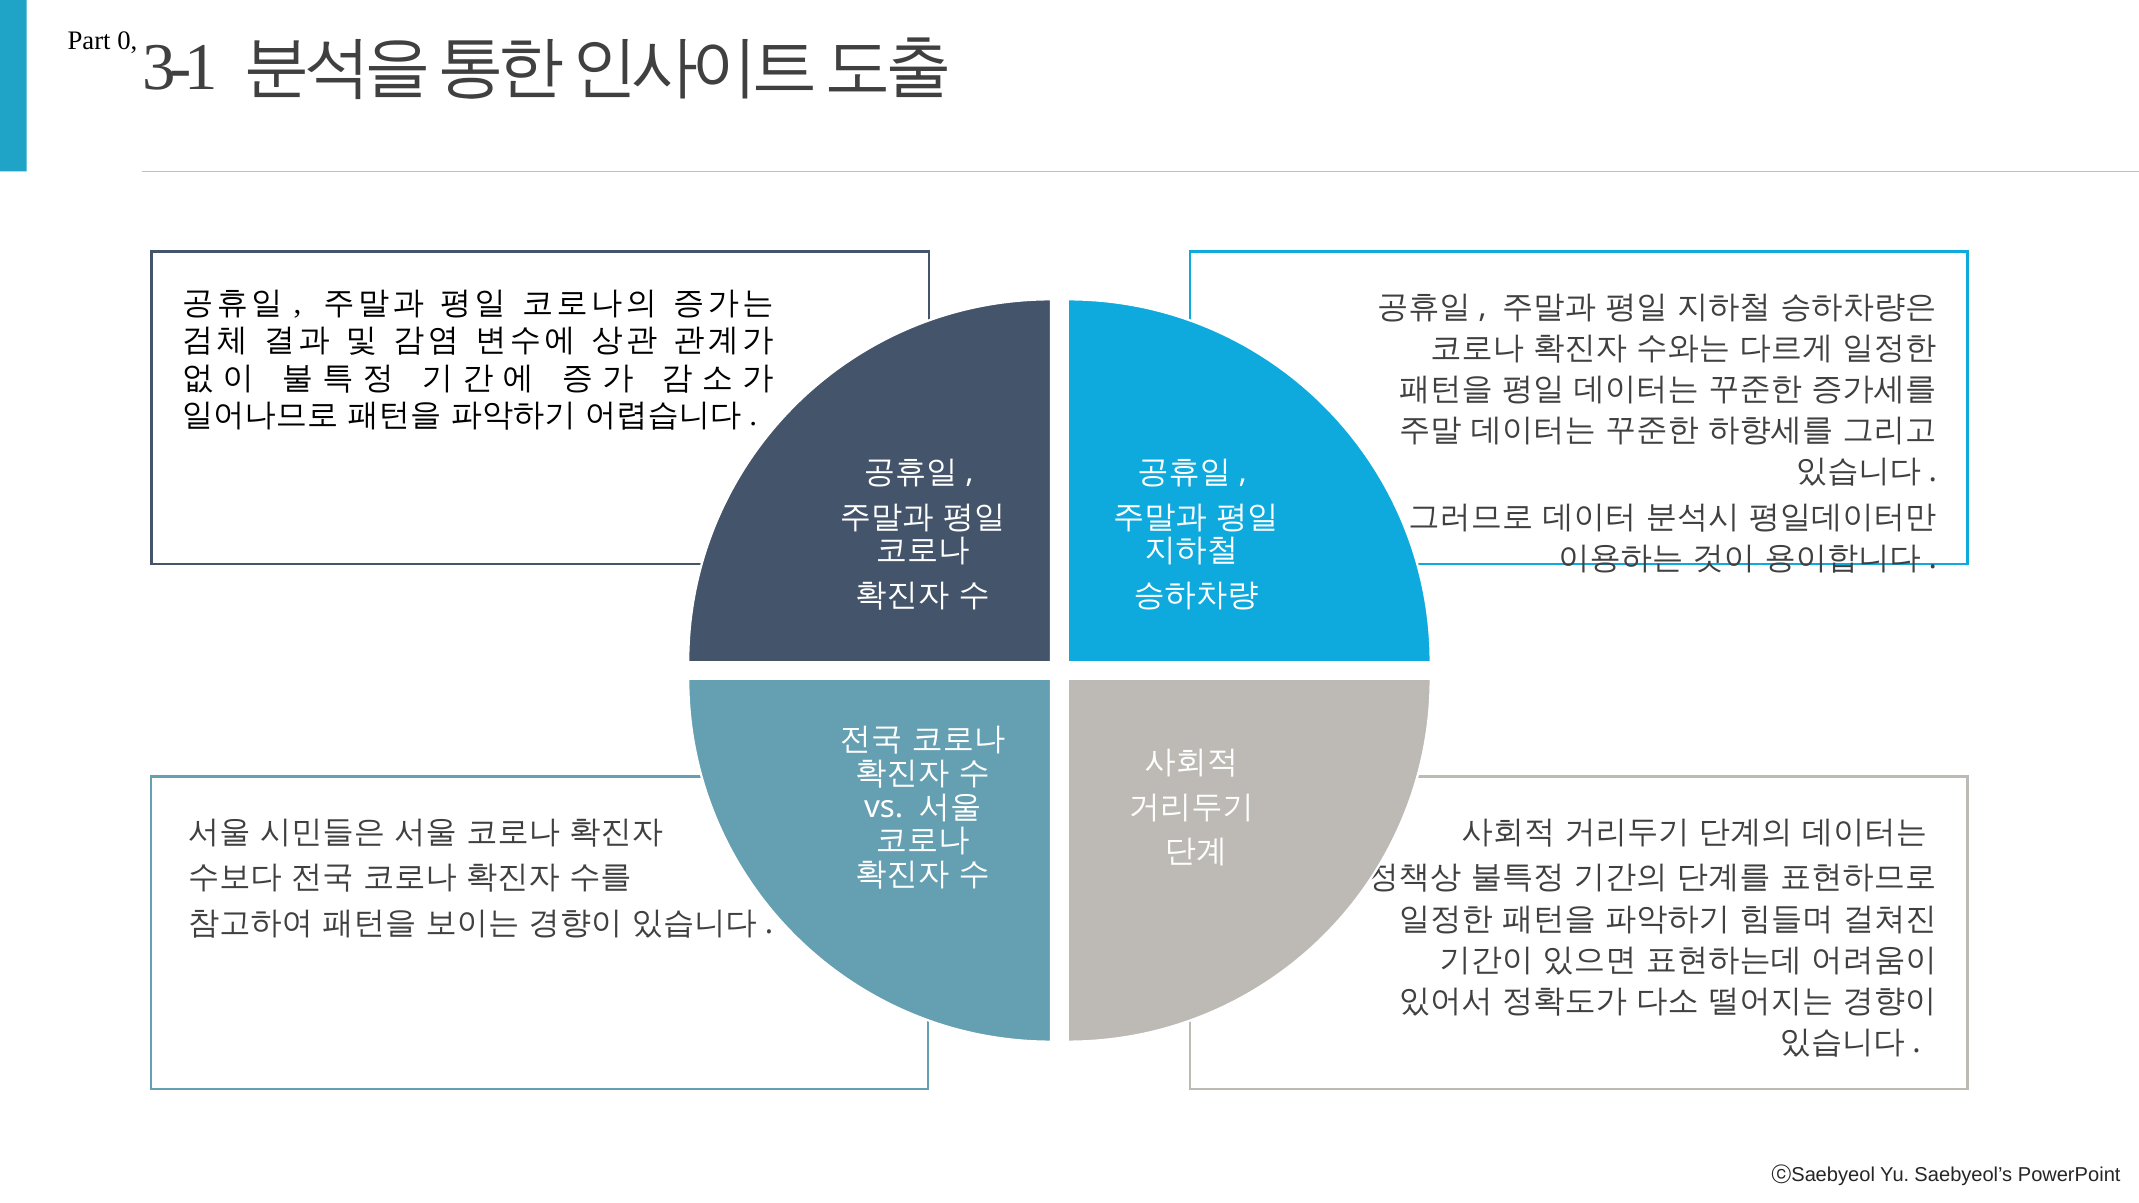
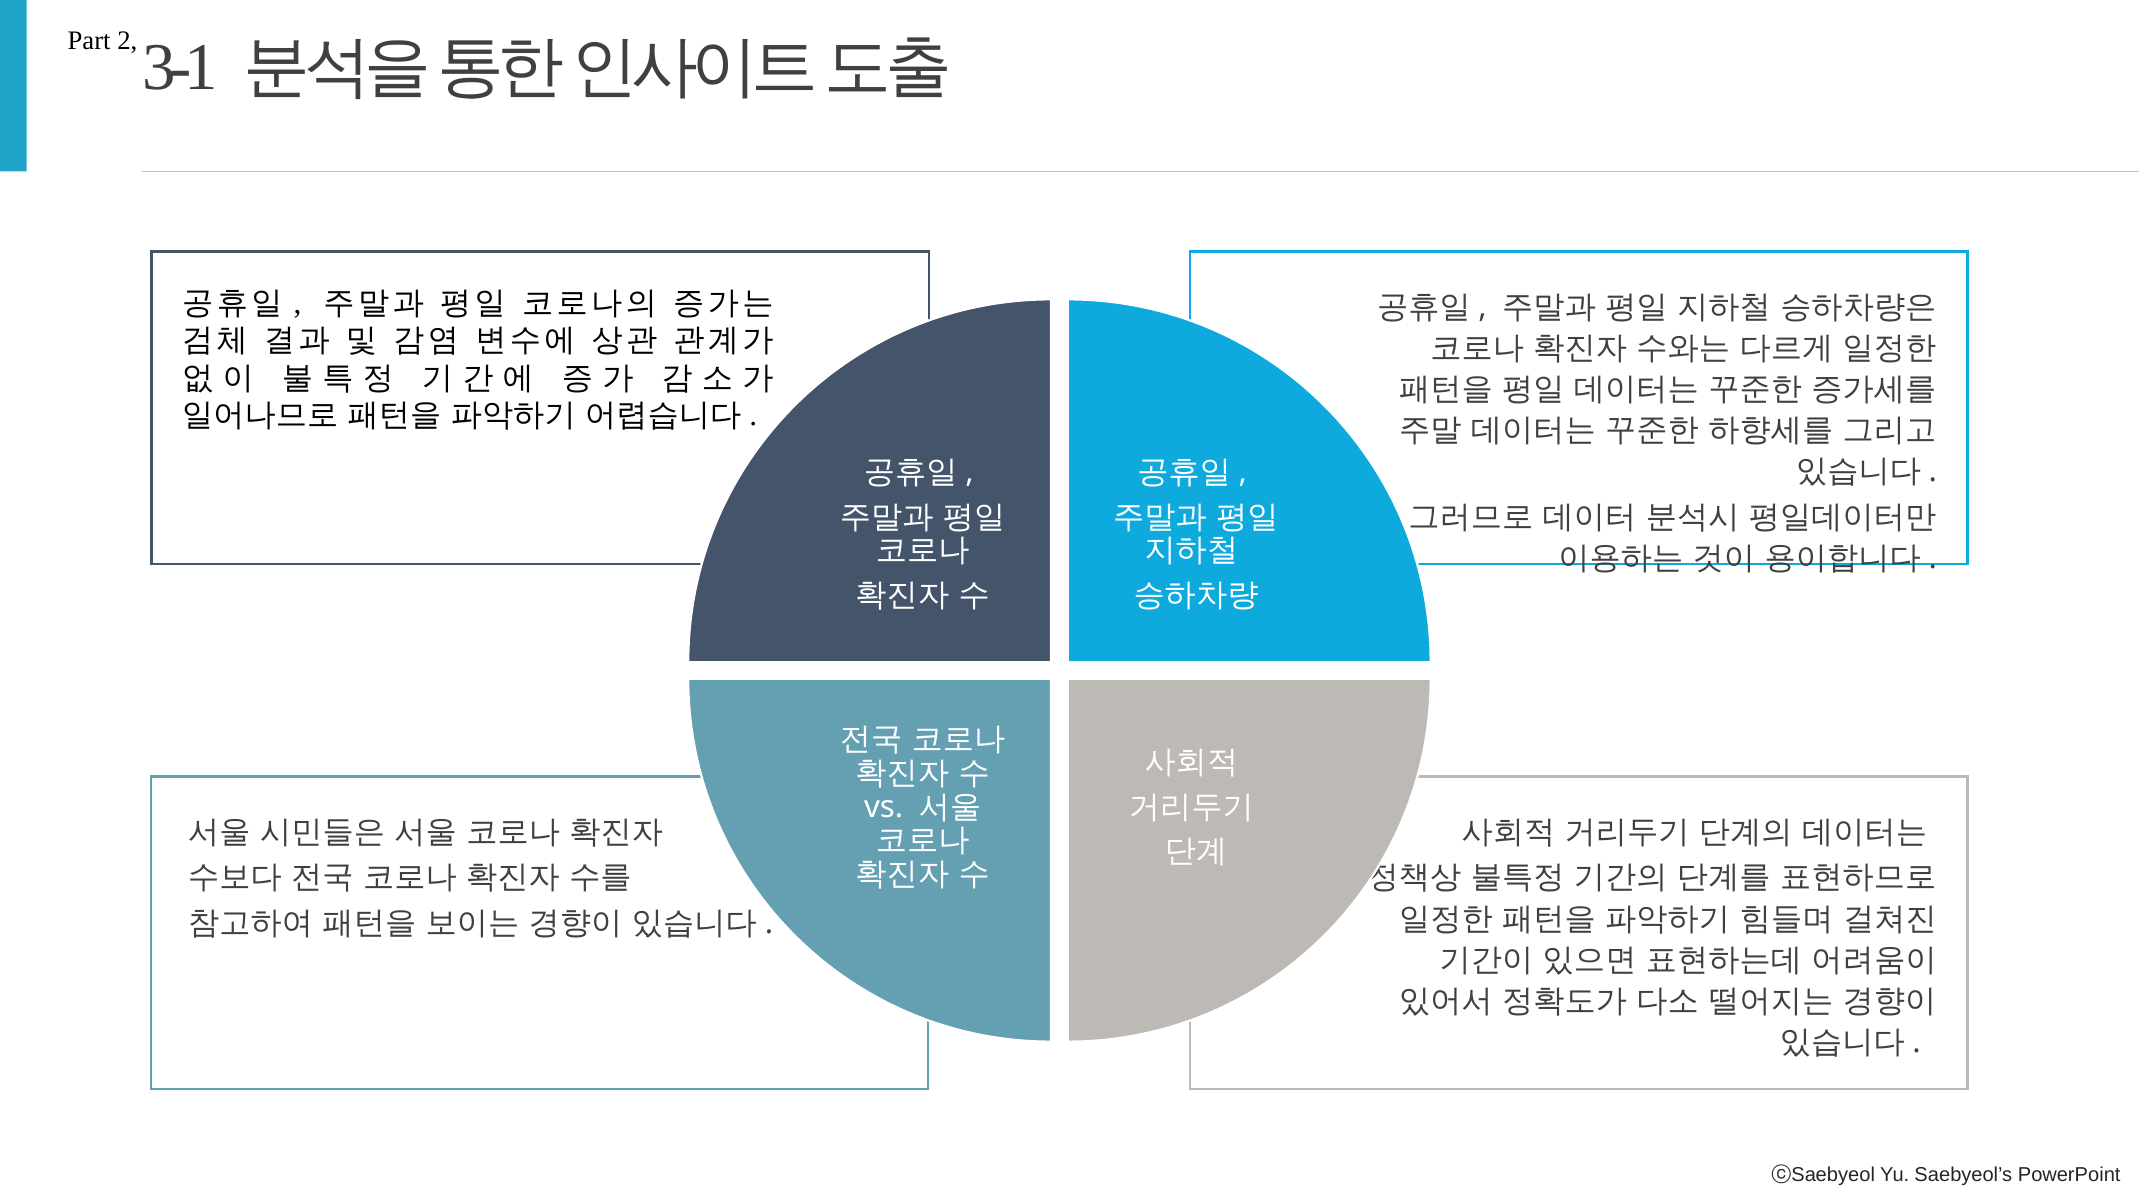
0: 0 -> 2 (127, 41)
